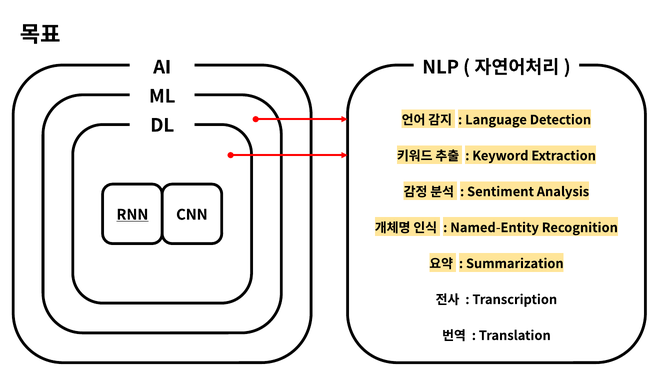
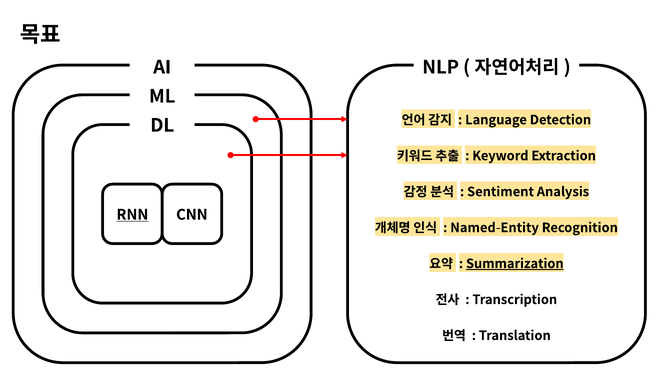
Summarization underline: none -> present (515, 264)
